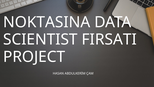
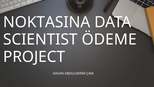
FIRSATI: FIRSATI -> ÖDEME (109, 39)
